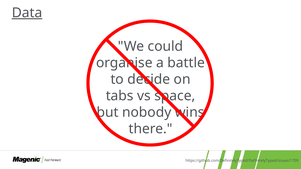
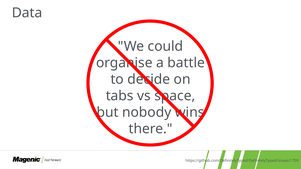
Data underline: present -> none (27, 13)
